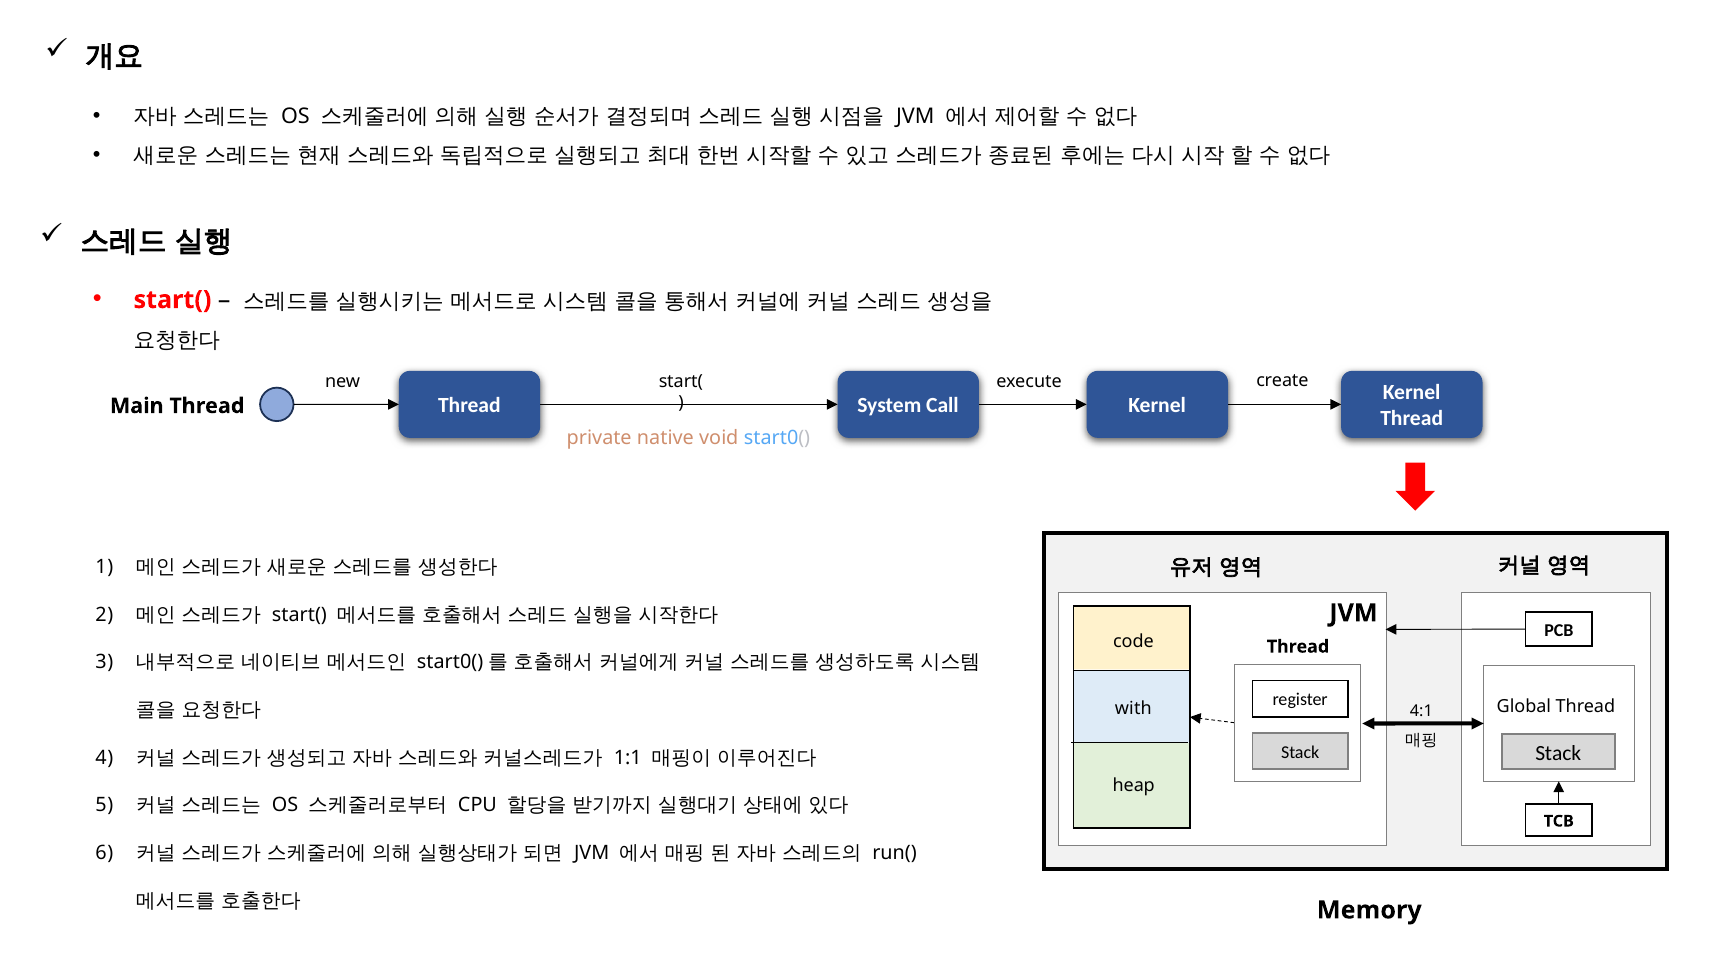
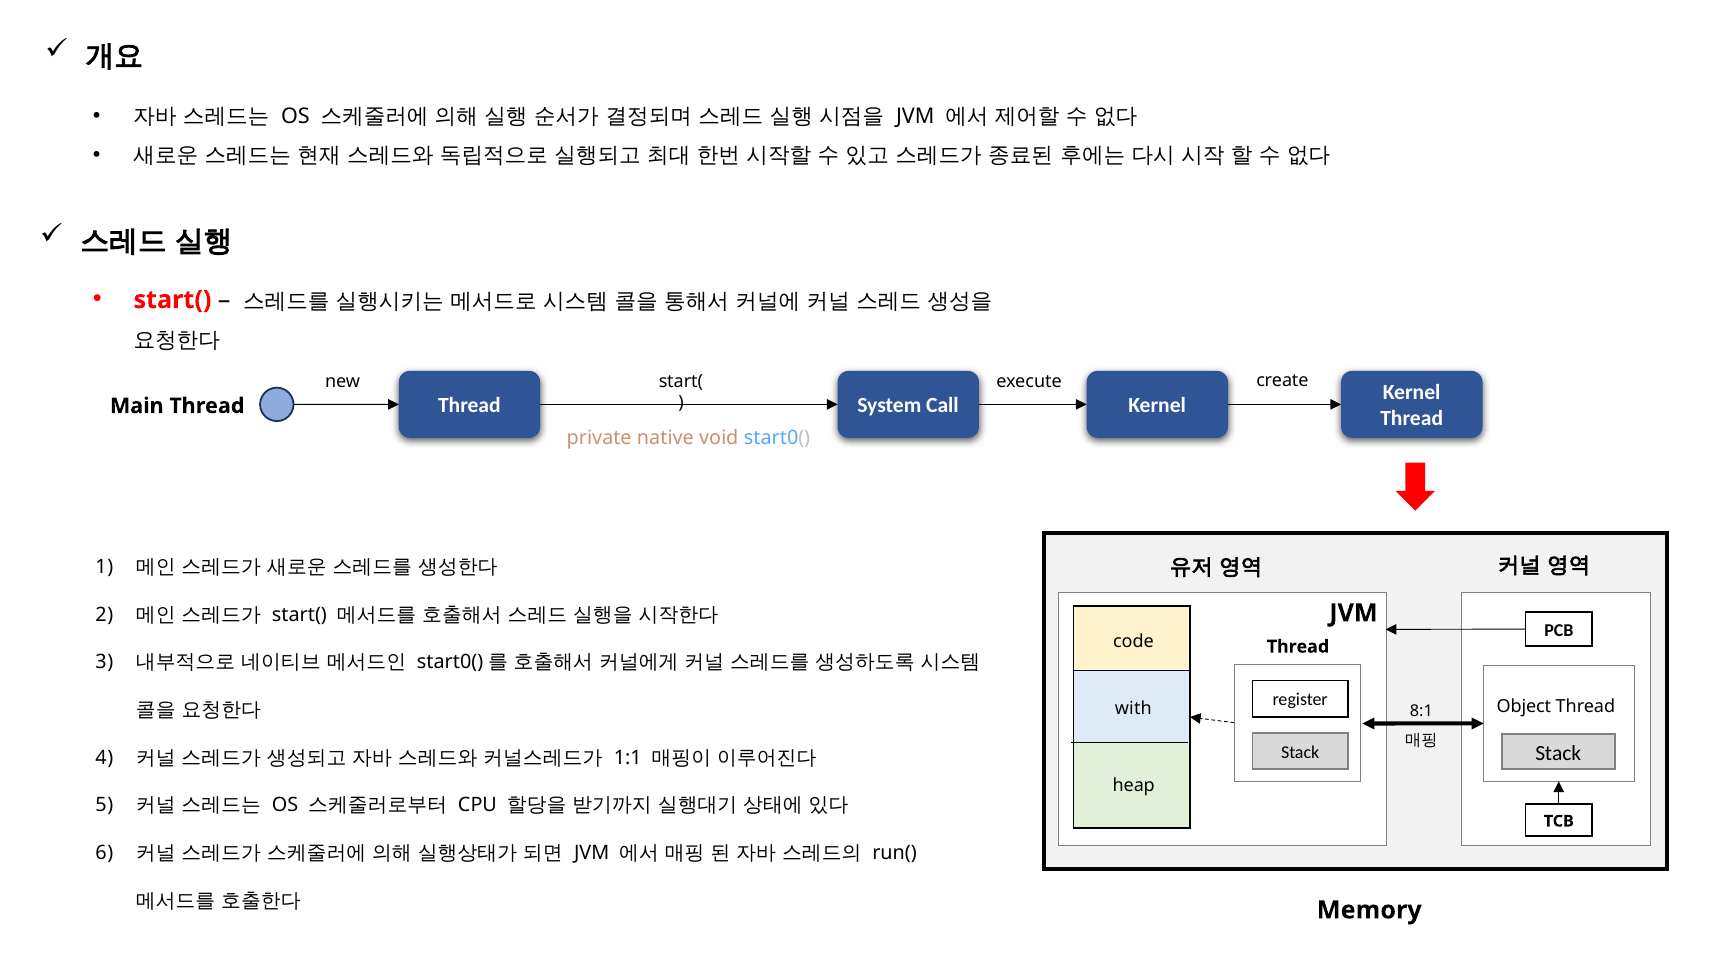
Global: Global -> Object (1524, 706)
4:1: 4:1 -> 8:1 (1421, 710)
